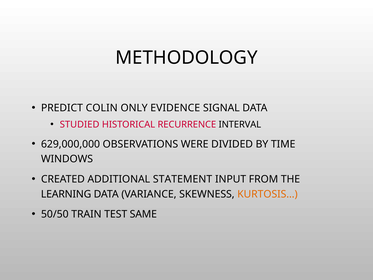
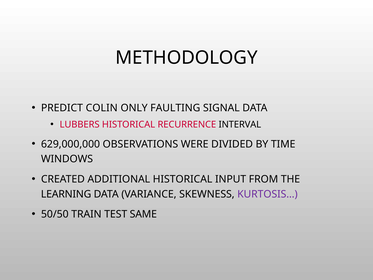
EVIDENCE: EVIDENCE -> FAULTING (175, 108)
STUDIED: STUDIED -> LUBBERS (80, 124)
ADDITIONAL STATEMENT: STATEMENT -> HISTORICAL (183, 179)
KURTOSIS… colour: orange -> purple (267, 194)
